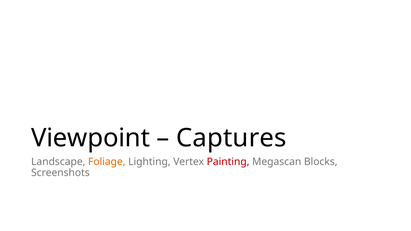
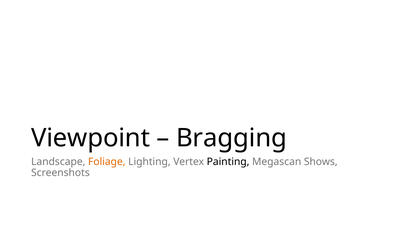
Captures: Captures -> Bragging (231, 138)
Painting colour: red -> black (228, 162)
Blocks: Blocks -> Shows (321, 162)
